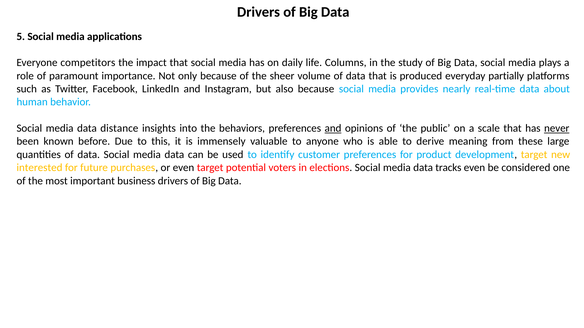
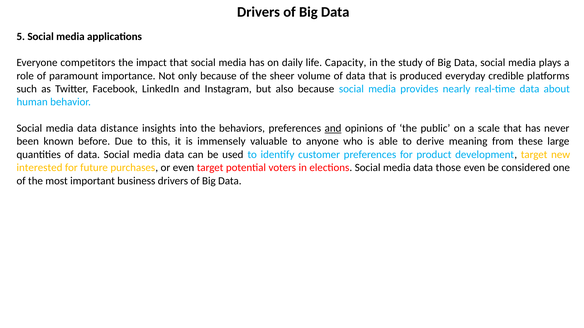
Columns: Columns -> Capacity (346, 63)
partially: partially -> credible (506, 76)
never underline: present -> none (557, 128)
tracks: tracks -> those (448, 168)
